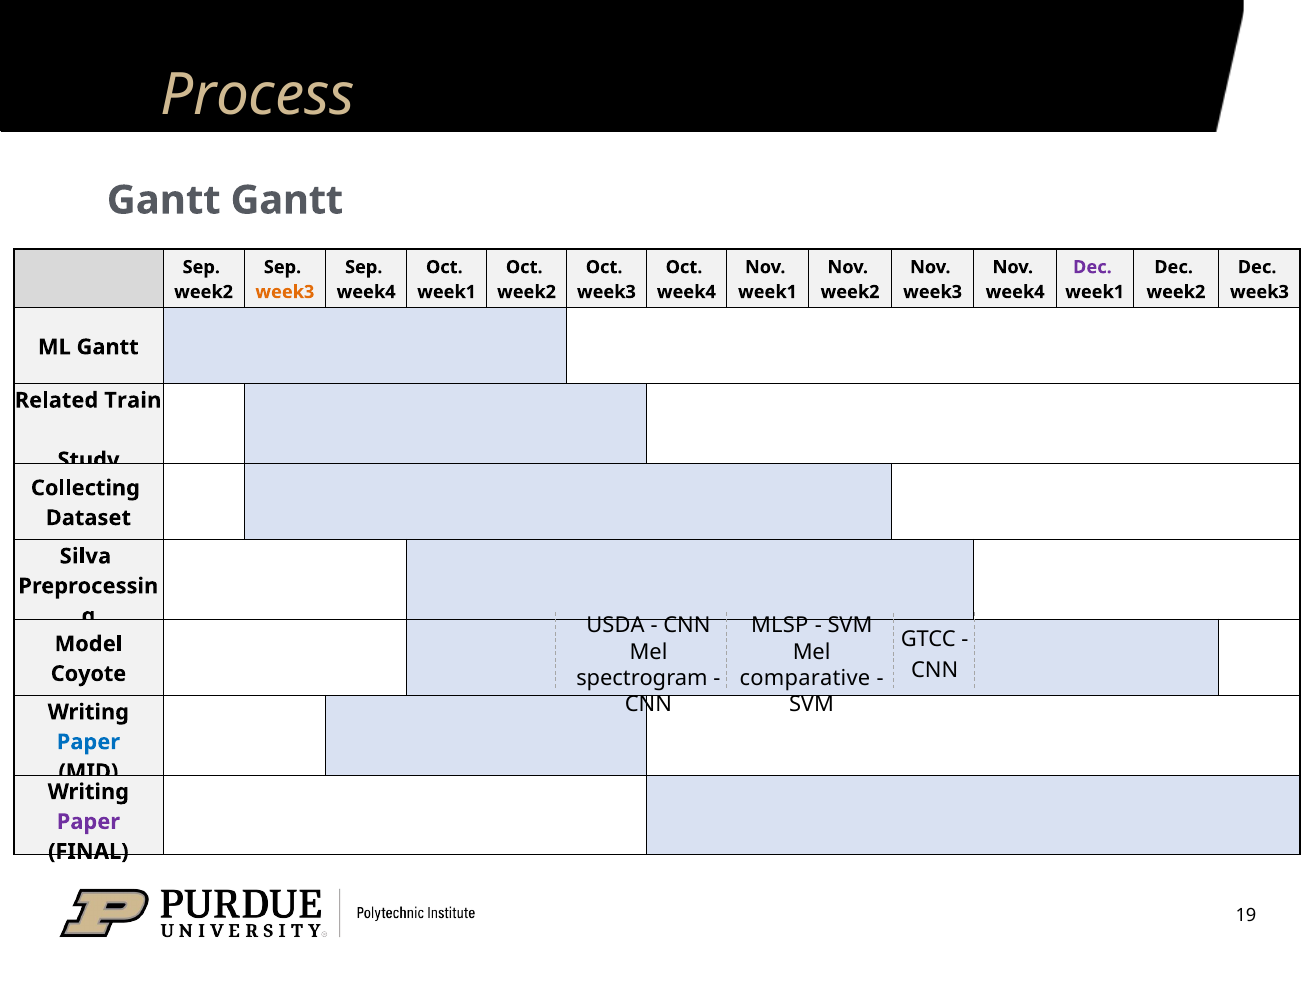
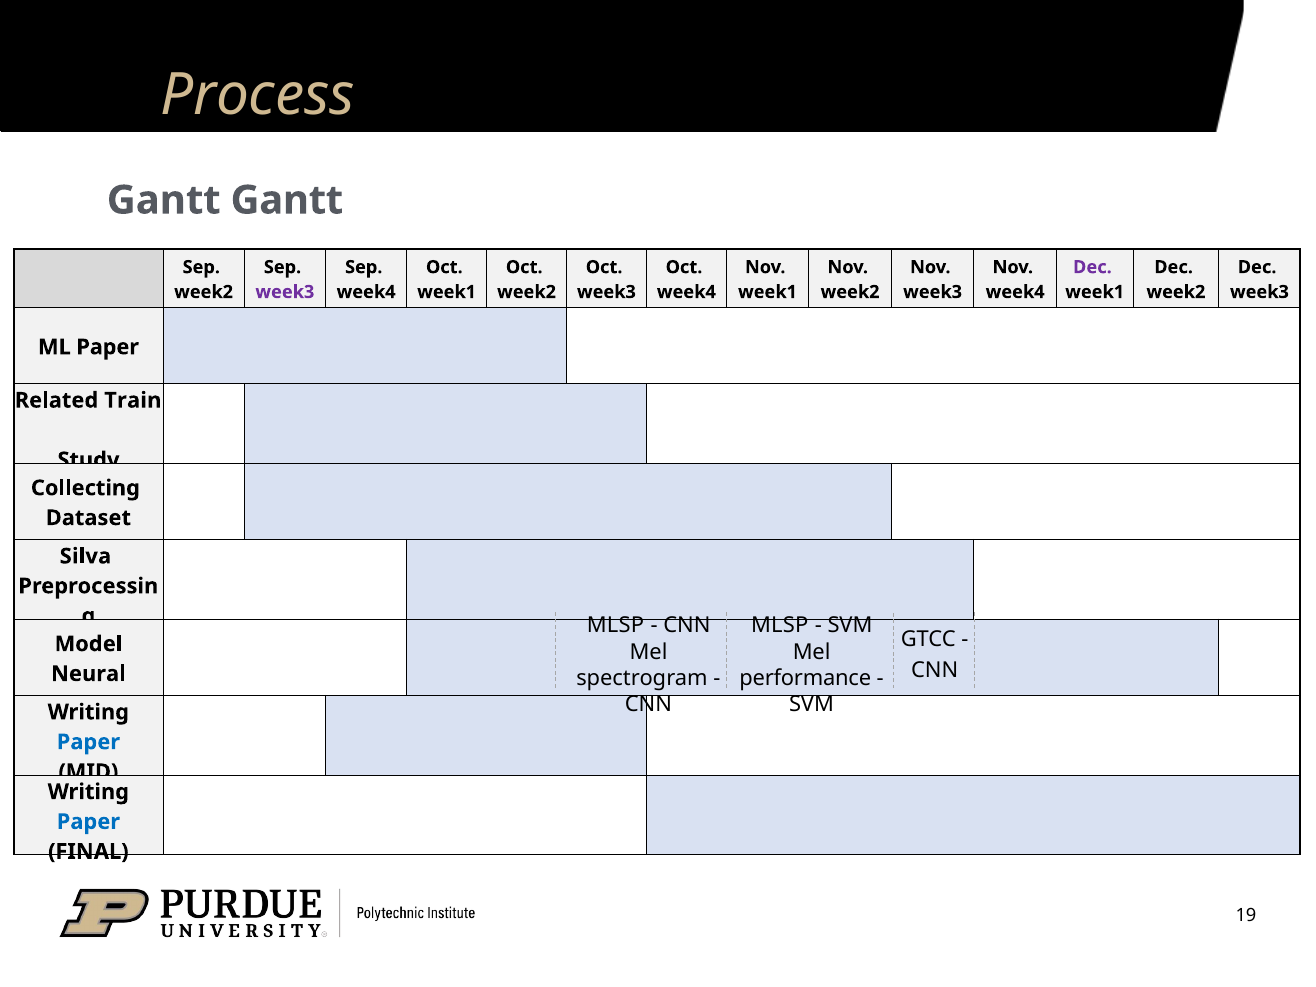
week3 colour: orange -> purple (285, 292)
ML Gantt: Gantt -> Paper (108, 347)
USDA: USDA -> MLSP (615, 626)
Coyote: Coyote -> Neural (88, 674)
comparative: comparative -> performance (805, 678)
Paper colour: purple -> blue (88, 822)
